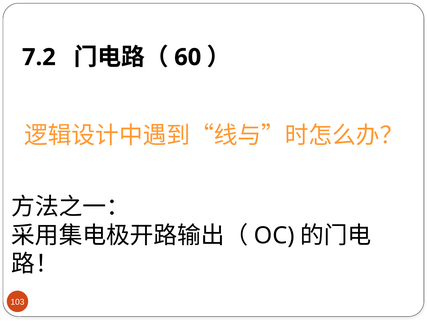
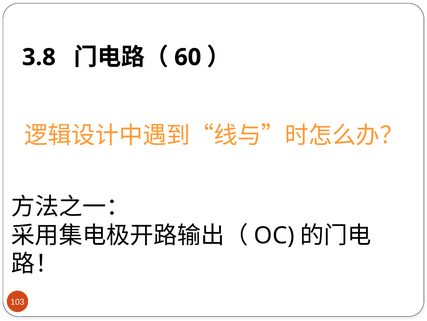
7.2: 7.2 -> 3.8 (39, 57)
